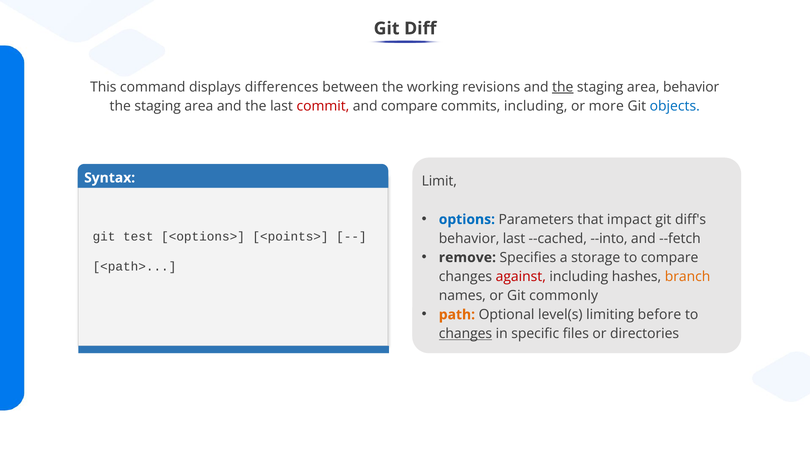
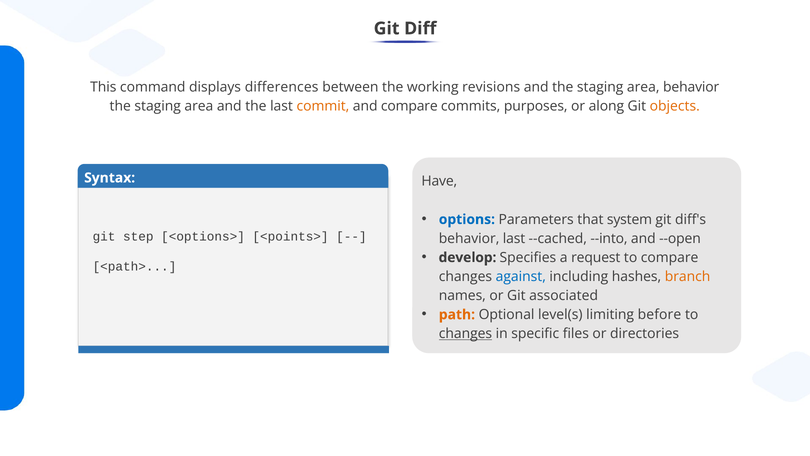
the underline: present -> none (563, 87)
commit colour: red -> orange (323, 106)
commits including: including -> purposes (536, 106)
more: more -> along (606, 106)
objects colour: blue -> orange (675, 106)
Limit: Limit -> Have (439, 181)
impact: impact -> system (630, 219)
test: test -> step (138, 236)
--fetch: --fetch -> --open (680, 238)
remove: remove -> develop (467, 257)
storage: storage -> request (596, 257)
against colour: red -> blue (521, 276)
commonly: commonly -> associated (564, 295)
